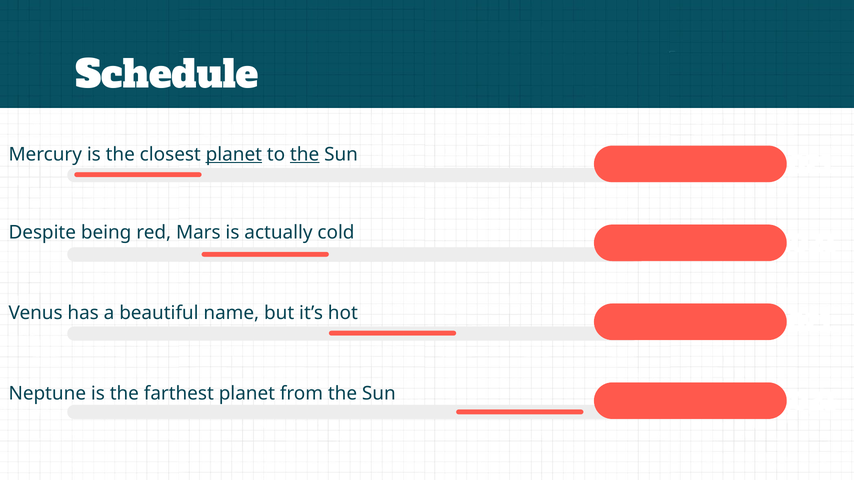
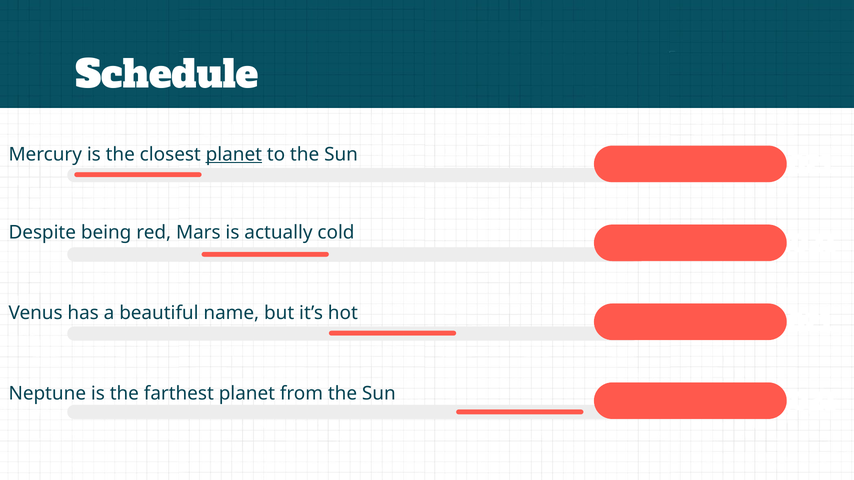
the underline: present -> none (305, 155)
